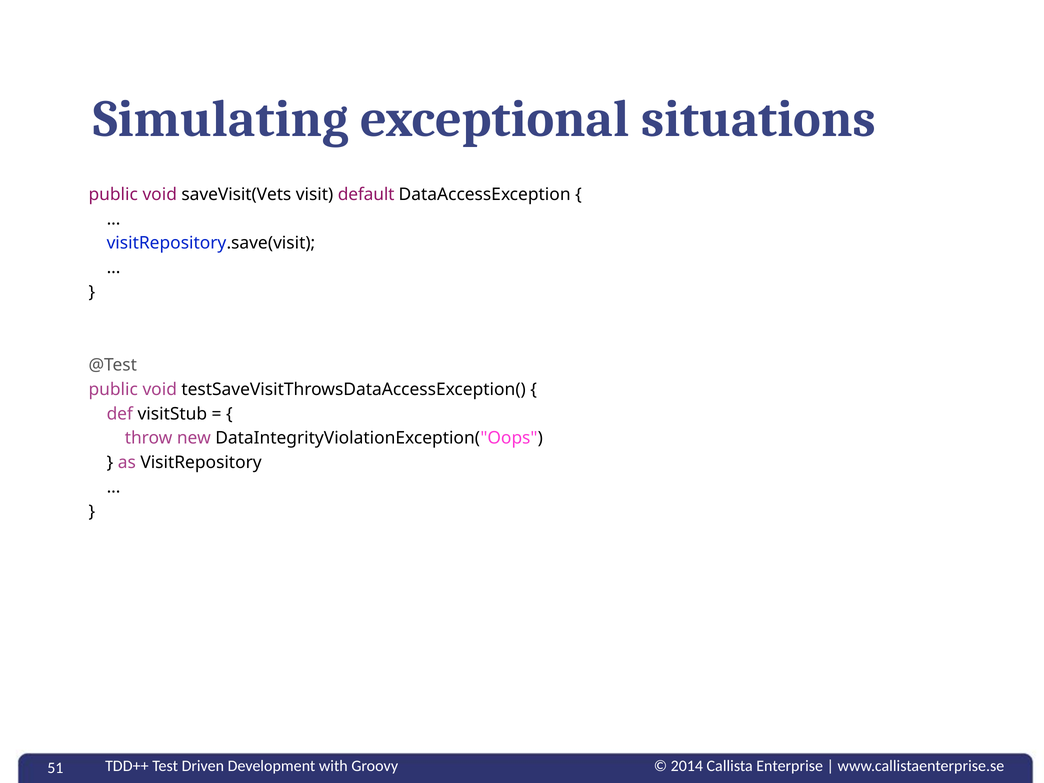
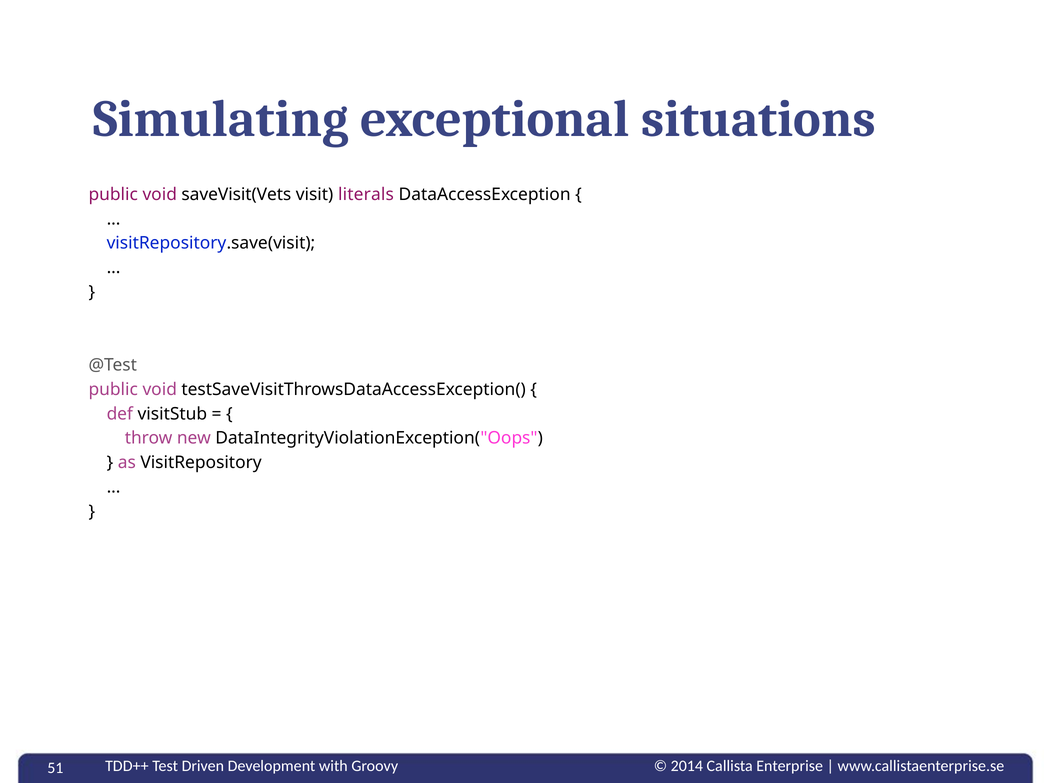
default: default -> literals (366, 195)
